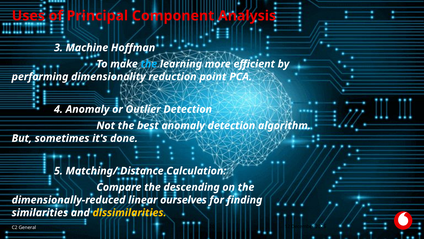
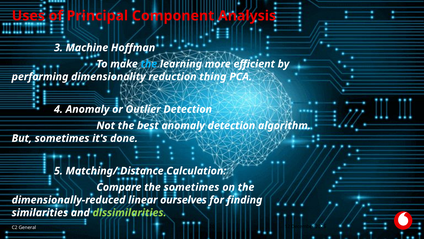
point: point -> thing (213, 77)
the descending: descending -> sometimes (191, 187)
dissimilarities colour: yellow -> light green (130, 212)
